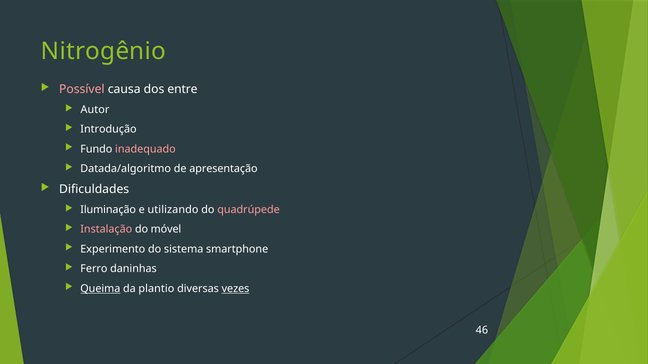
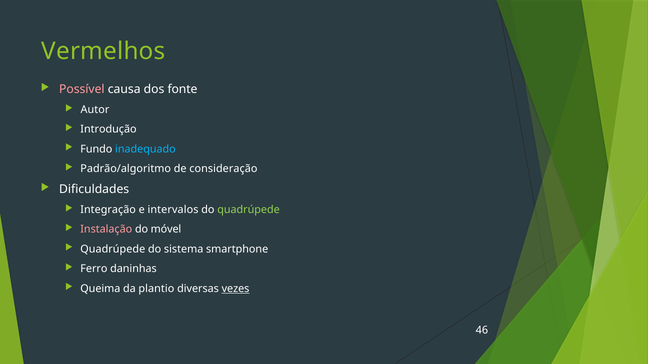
Nitrogênio: Nitrogênio -> Vermelhos (103, 51)
entre: entre -> fonte (182, 89)
inadequado colour: pink -> light blue (145, 149)
Datada/algoritmo: Datada/algoritmo -> Padrão/algoritmo (126, 169)
apresentação: apresentação -> consideração (223, 169)
Iluminação: Iluminação -> Integração (108, 210)
utilizando: utilizando -> intervalos (173, 210)
quadrúpede colour: pink -> light green (249, 210)
Experimento: Experimento -> Quadrúpede (113, 249)
Queima underline: present -> none (100, 289)
